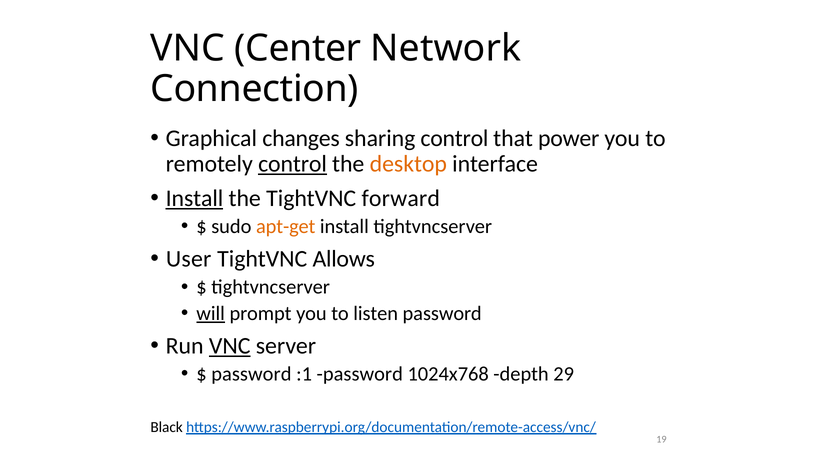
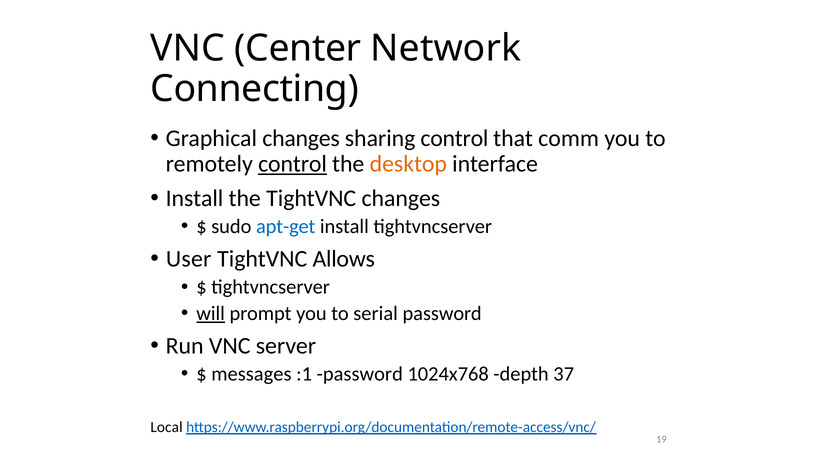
Connection: Connection -> Connecting (255, 89)
power: power -> comm (569, 138)
Install underline: present -> none (194, 198)
TightVNC forward: forward -> changes (401, 198)
apt-get colour: orange -> blue (286, 226)
listen: listen -> serial (376, 313)
VNC underline: present -> none (230, 346)
password: password -> messages (251, 374)
29: 29 -> 37 (564, 374)
Black: Black -> Local (167, 427)
